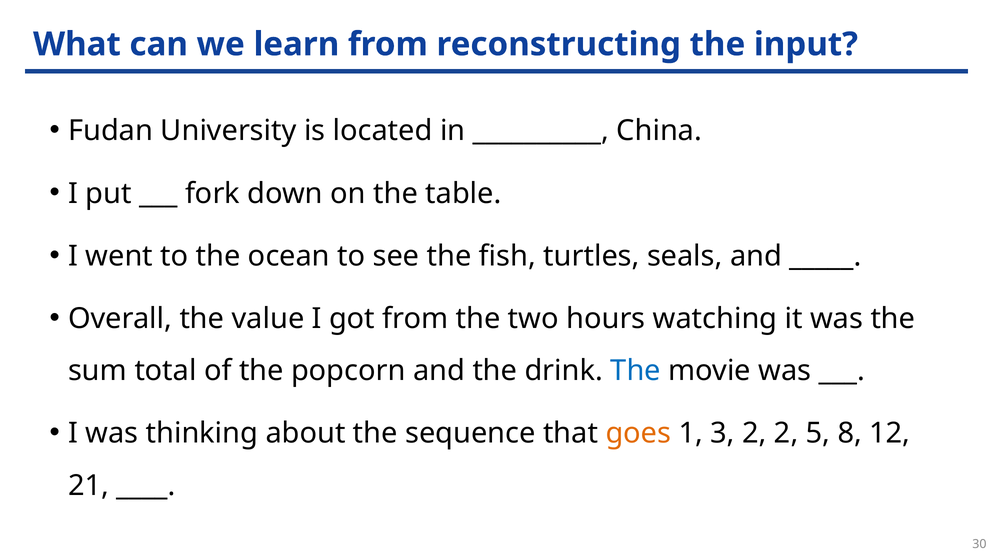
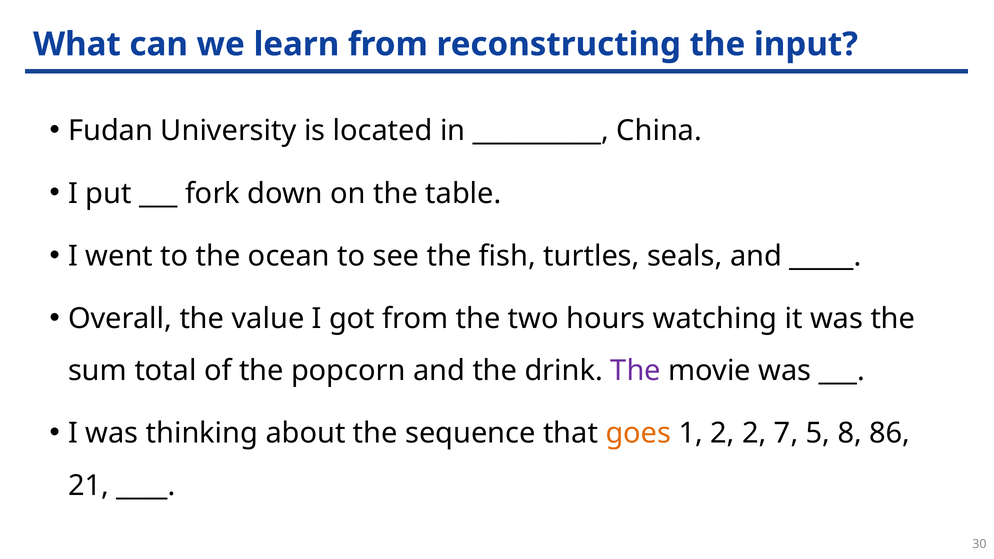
The colour: blue -> purple (636, 371)
1 3: 3 -> 2 (723, 433)
2 2: 2 -> 7 (786, 433)
12: 12 -> 86 (890, 433)
